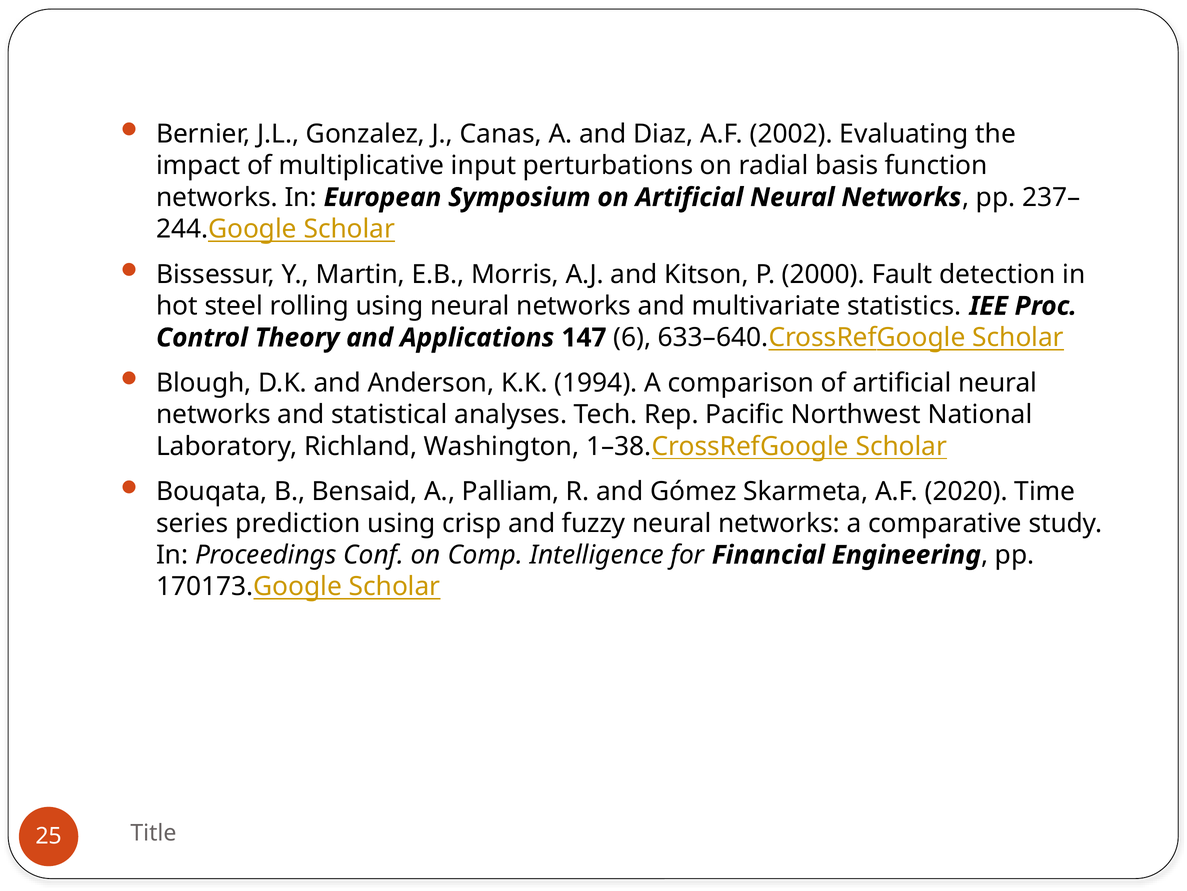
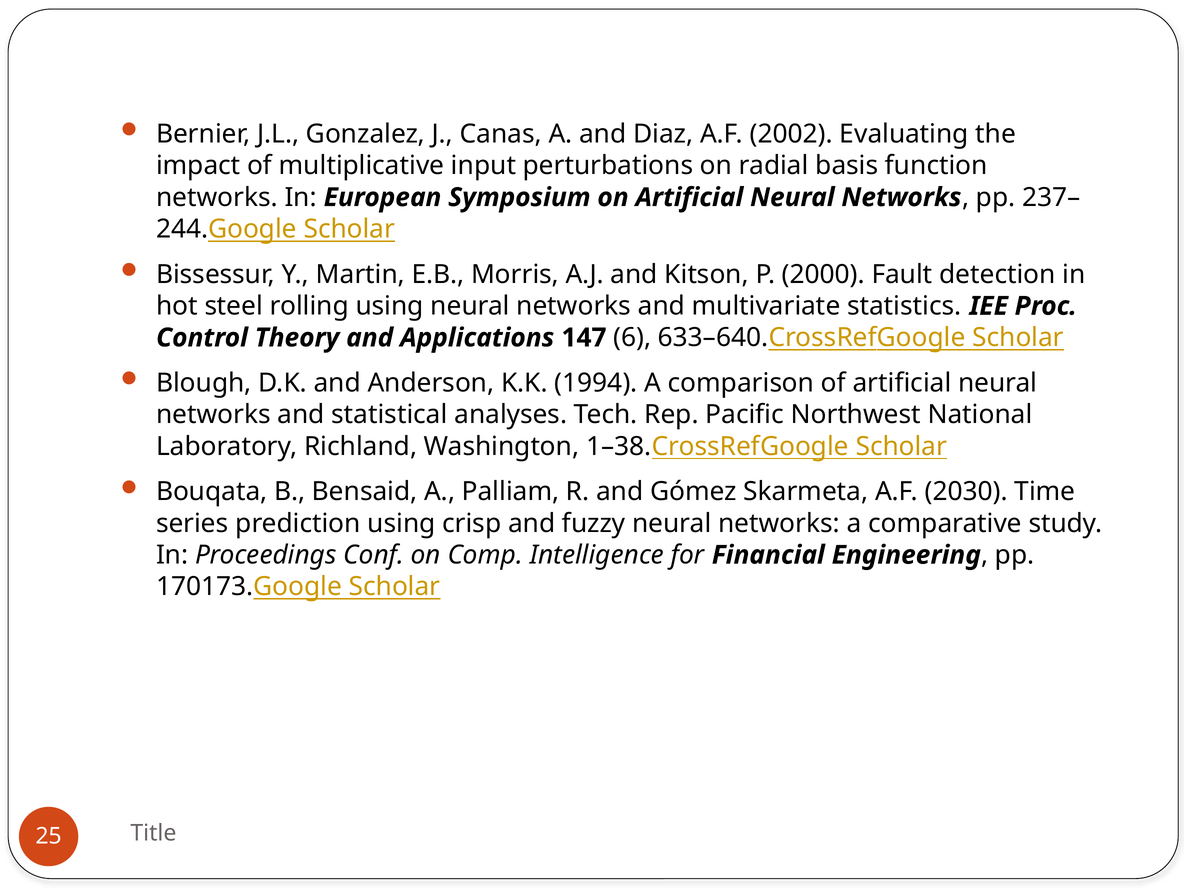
2020: 2020 -> 2030 (966, 491)
